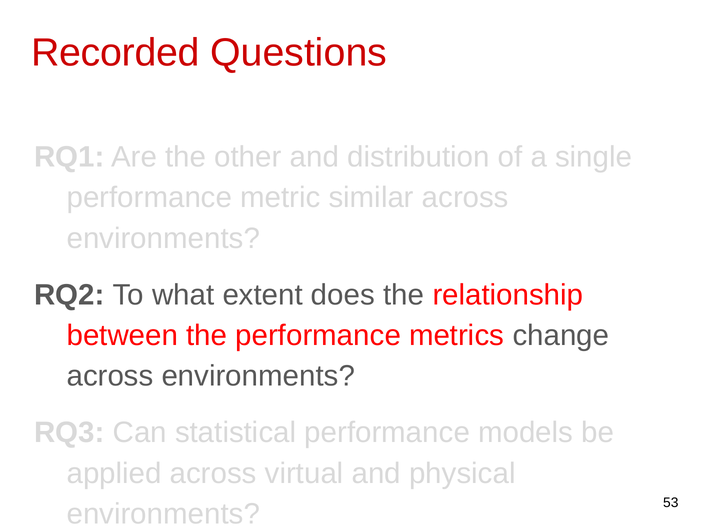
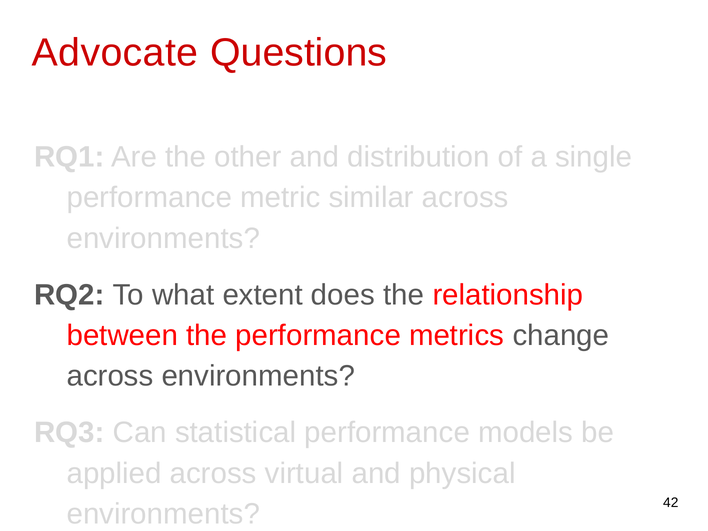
Recorded: Recorded -> Advocate (115, 53)
53: 53 -> 42 (671, 503)
